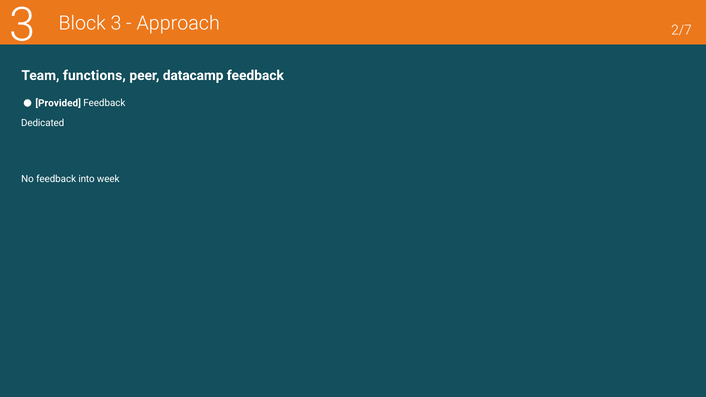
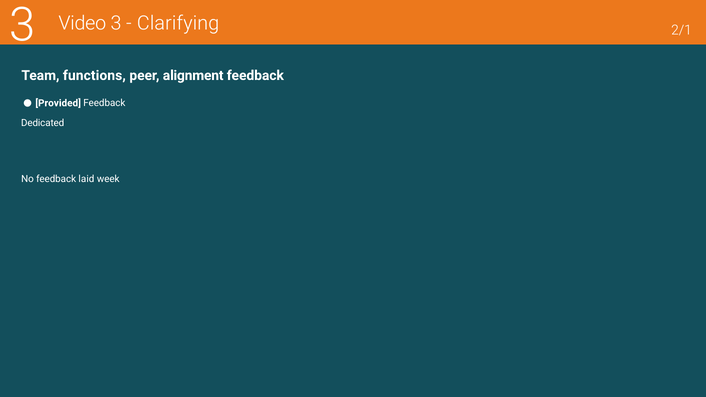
Block: Block -> Video (82, 23)
Approach: Approach -> Clarifying (178, 23)
2/7: 2/7 -> 2/1 (682, 30)
datacamp: datacamp -> alignment (193, 75)
into: into -> laid (86, 179)
